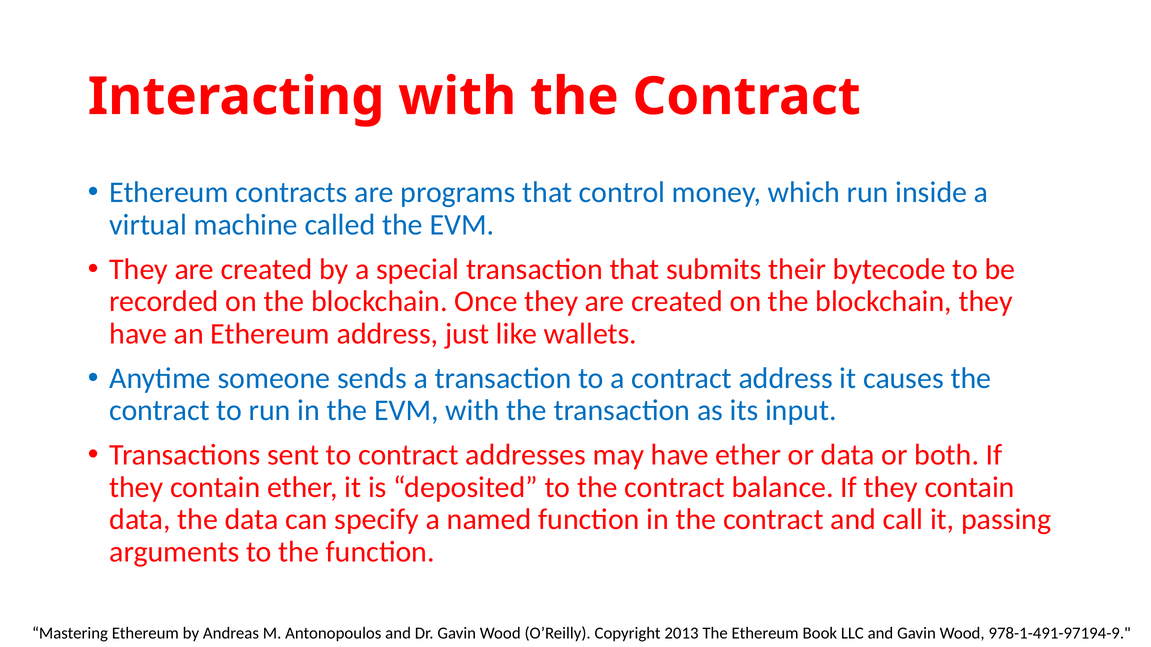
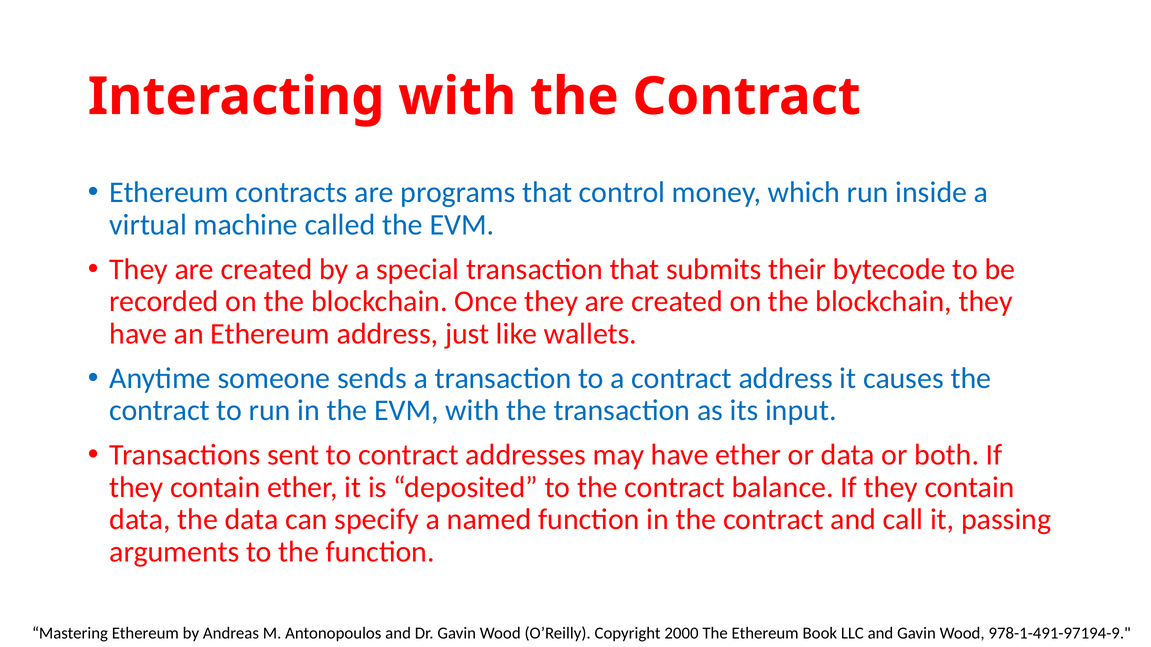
2013: 2013 -> 2000 (682, 634)
